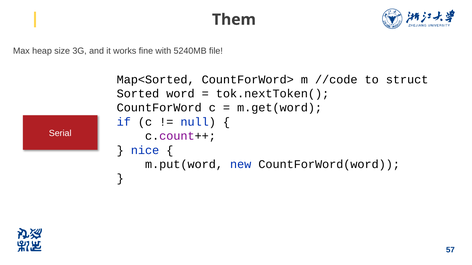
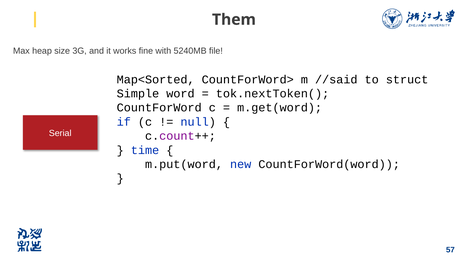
//code: //code -> //said (336, 80)
Sorted: Sorted -> Simple (138, 94)
nice: nice -> time (145, 150)
